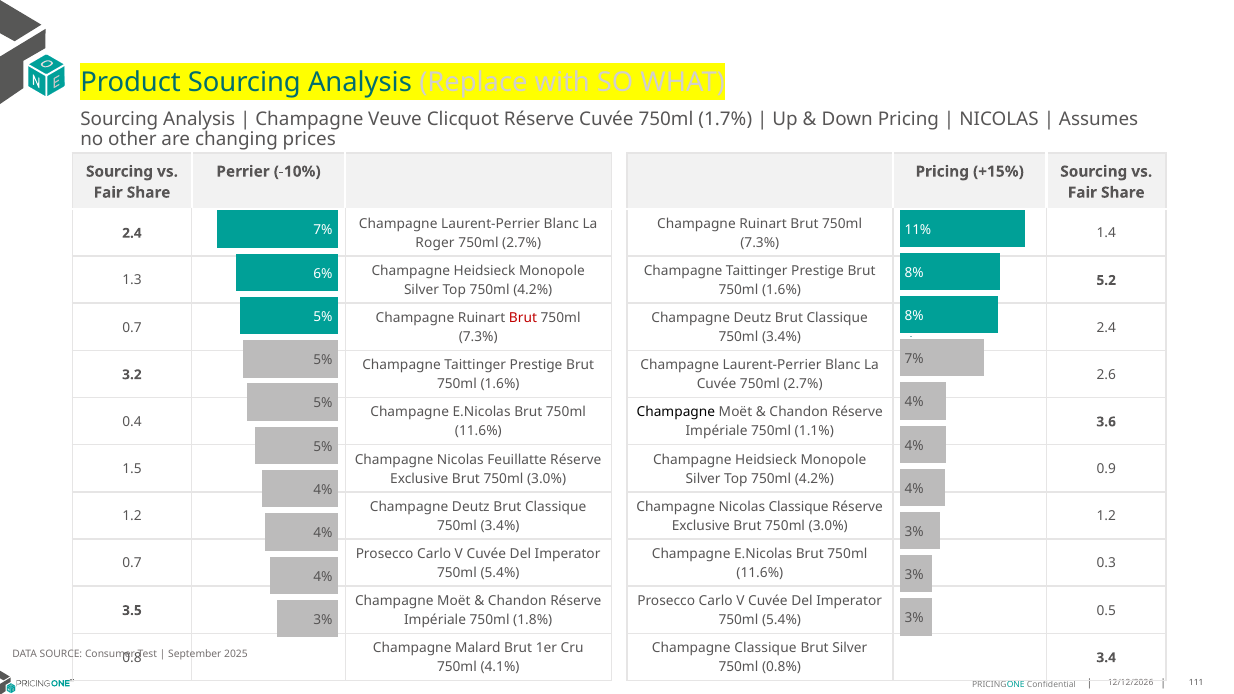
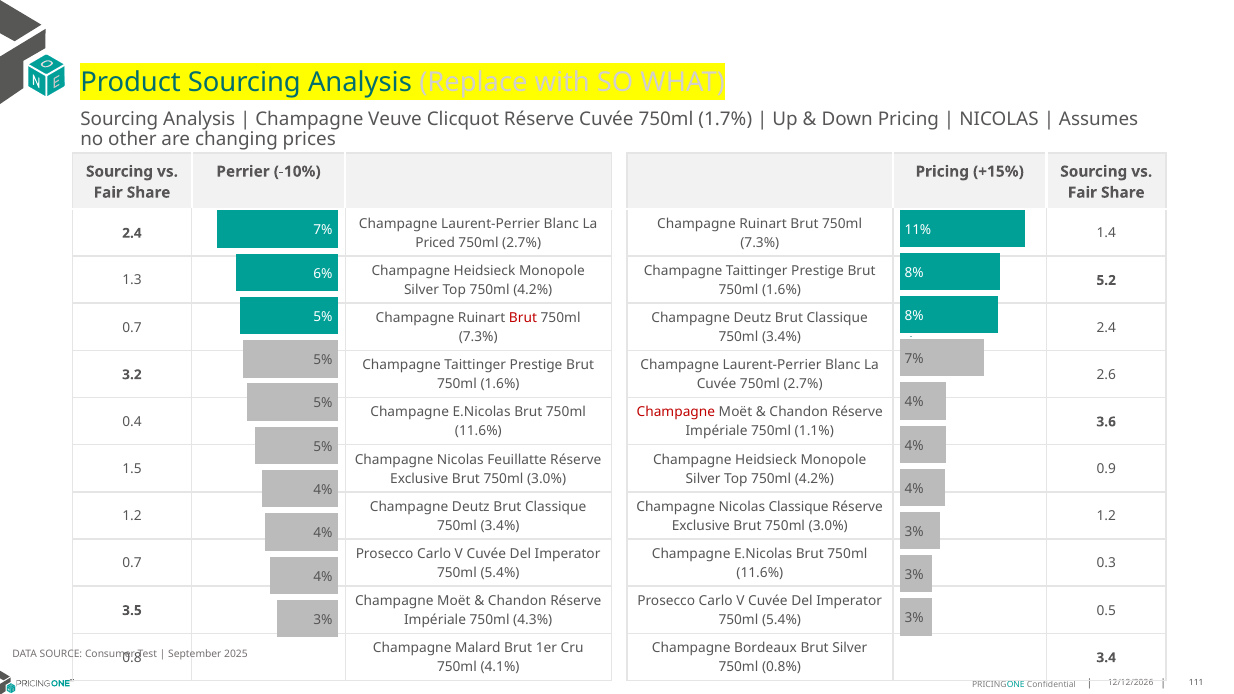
Roger: Roger -> Priced (435, 243)
Champagne colour: black -> red (676, 412)
1.8%: 1.8% -> 4.3% (533, 620)
Champagne Classique: Classique -> Bordeaux (766, 648)
